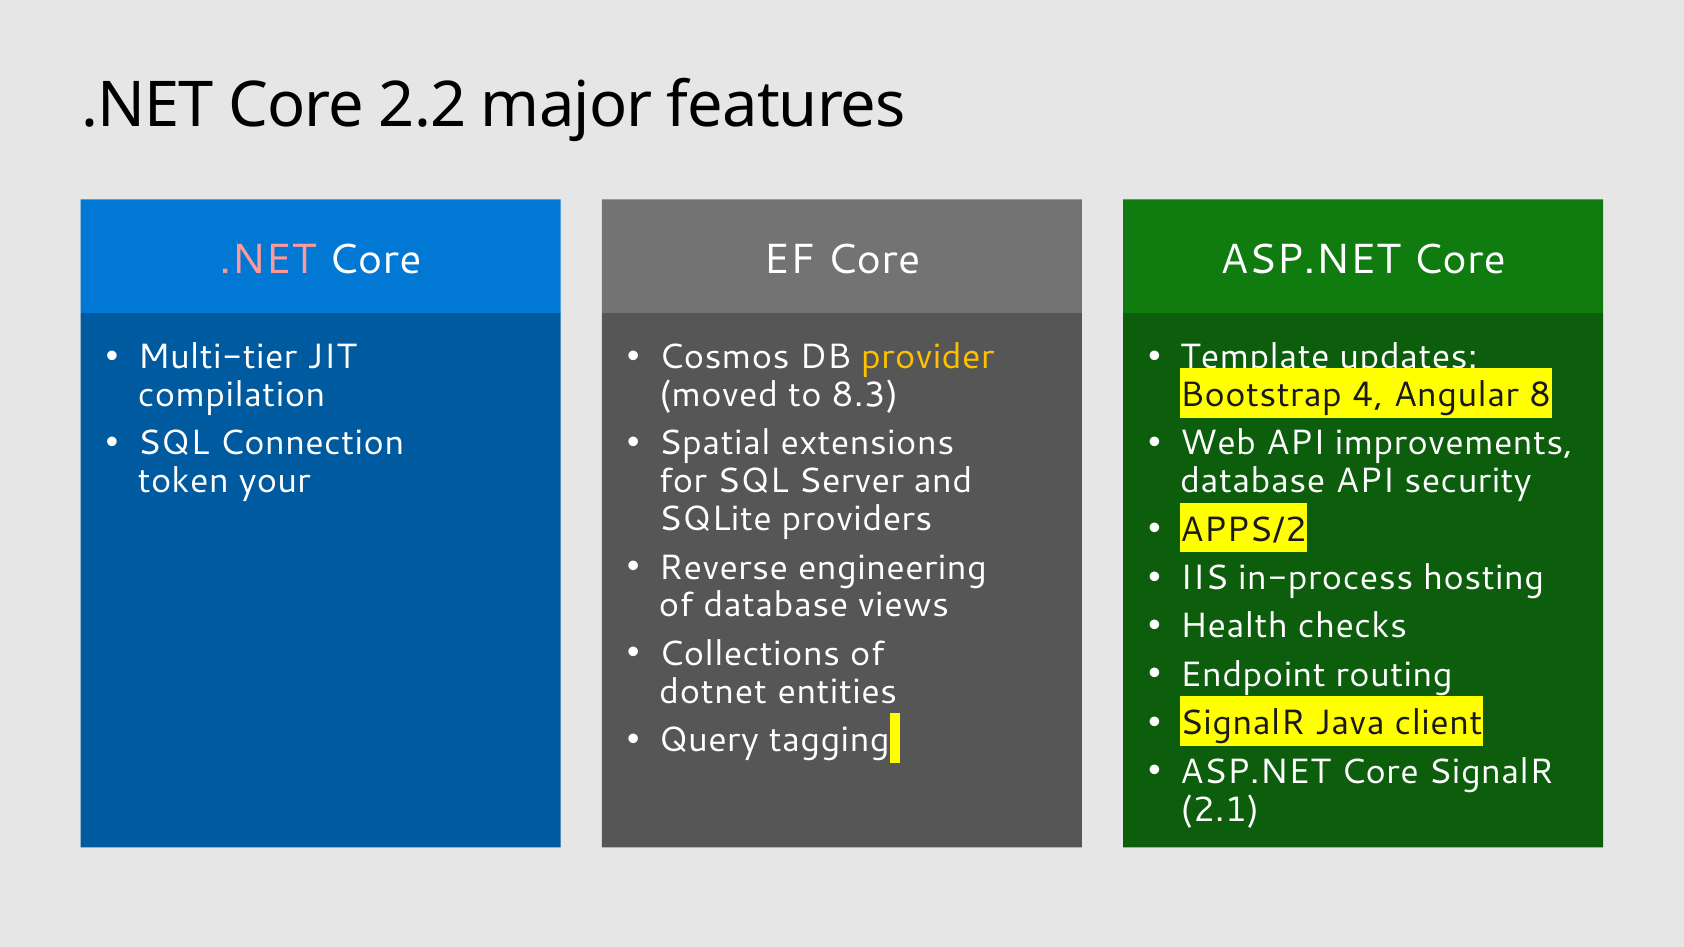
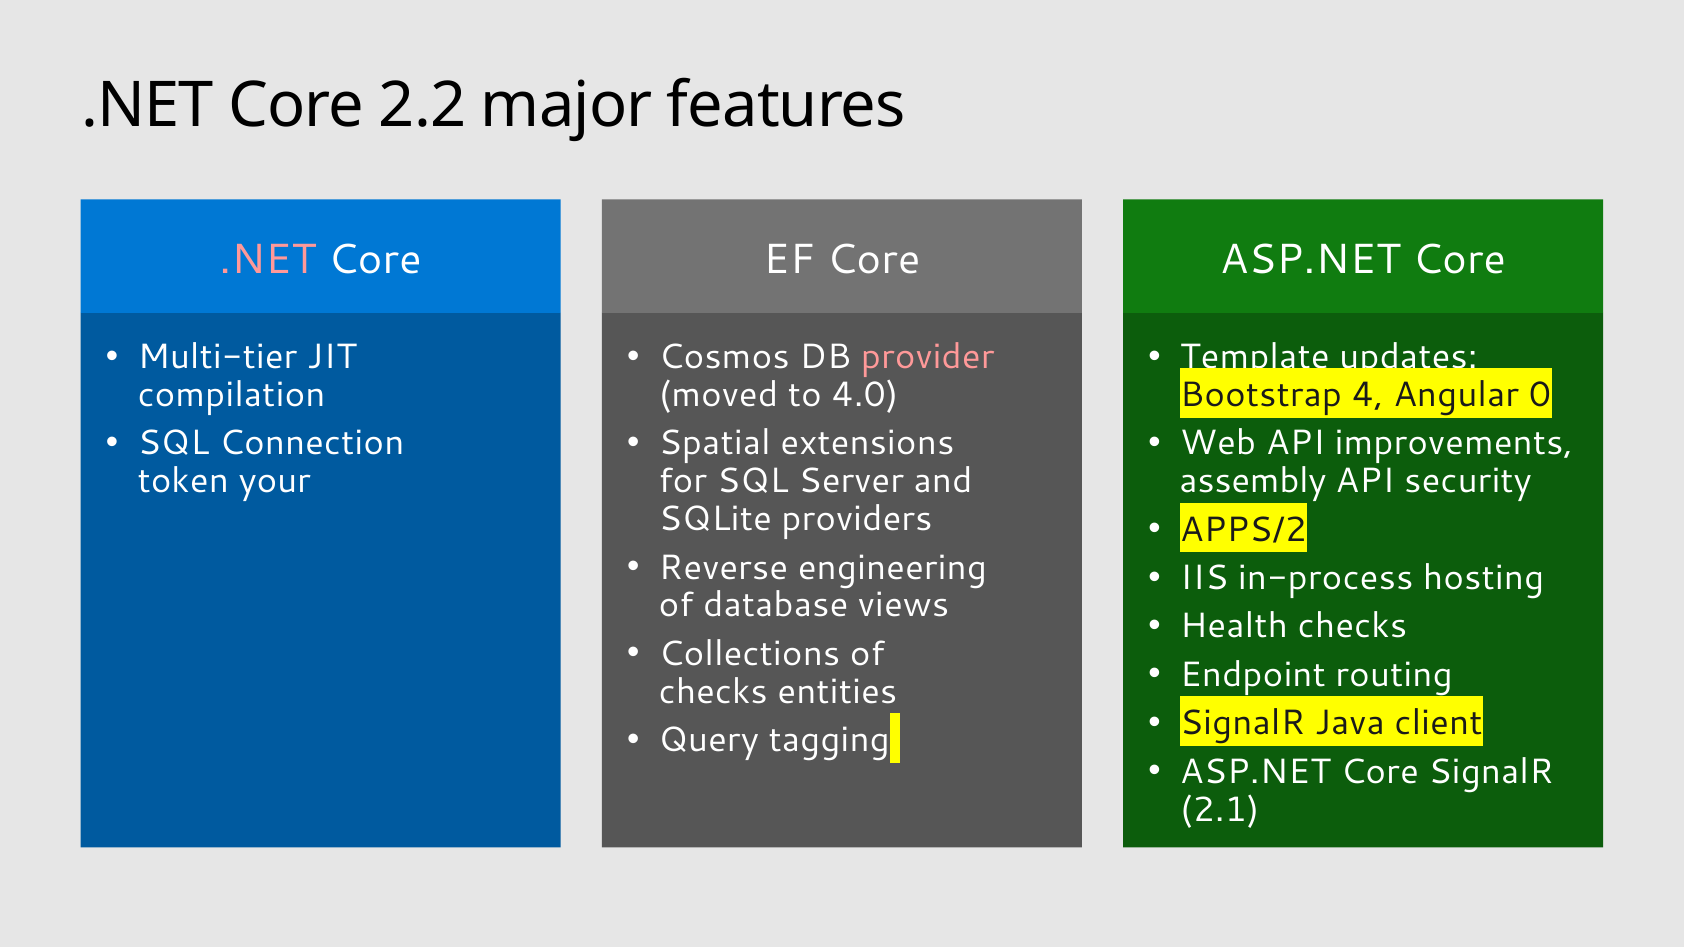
provider colour: yellow -> pink (928, 357)
8.3: 8.3 -> 4.0 (865, 395)
8: 8 -> 0 (1540, 395)
database: database -> assembly (1253, 481)
dotnet: dotnet -> checks (713, 692)
